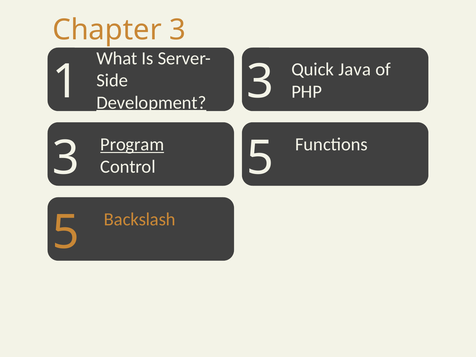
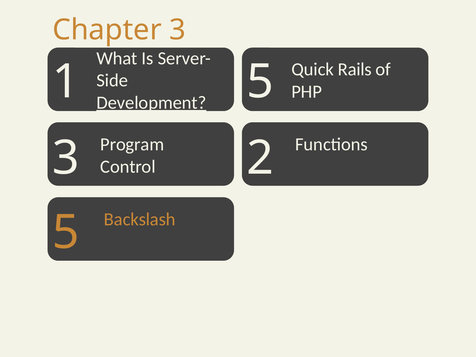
Java: Java -> Rails (355, 70)
1 3: 3 -> 5 (260, 82)
Program underline: present -> none (132, 145)
3 5: 5 -> 2 (260, 158)
